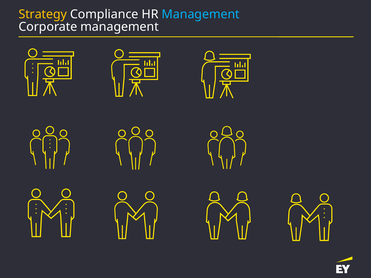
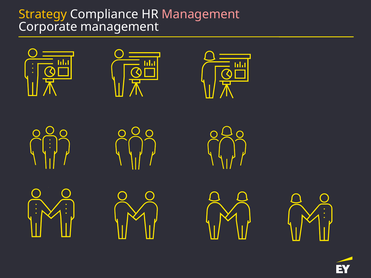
Management colour: light blue -> pink (201, 14)
